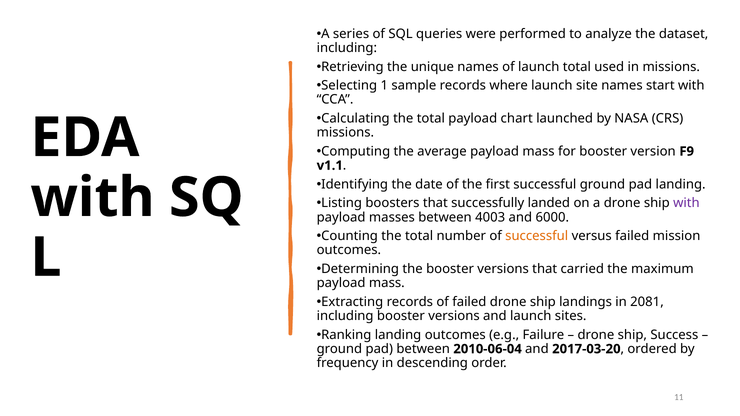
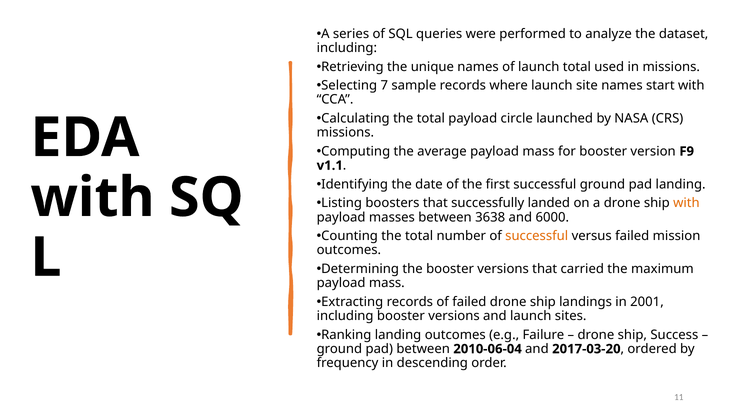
1: 1 -> 7 (384, 86)
chart: chart -> circle (517, 118)
with colour: purple -> orange (686, 203)
4003: 4003 -> 3638 (490, 217)
2081: 2081 -> 2001 (647, 302)
